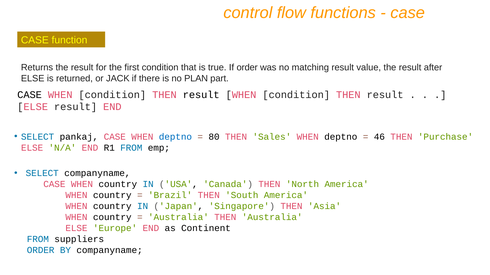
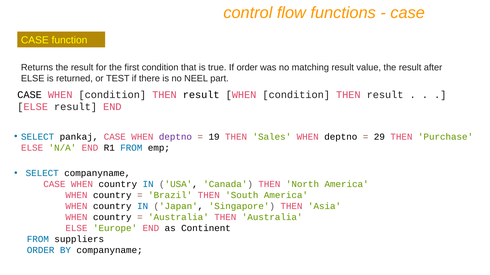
JACK: JACK -> TEST (118, 79)
PLAN: PLAN -> NEEL (196, 79)
deptno colour: blue -> purple (175, 137)
80: 80 -> 19 (214, 137)
46: 46 -> 29 (379, 137)
